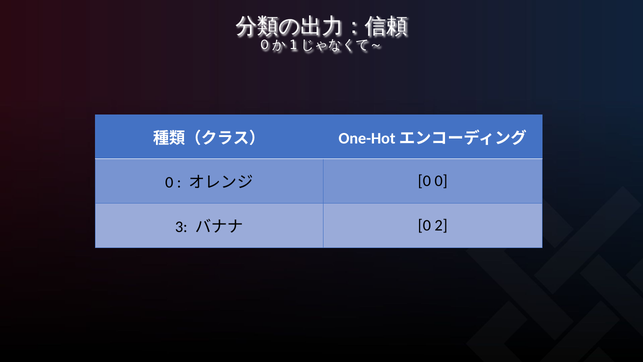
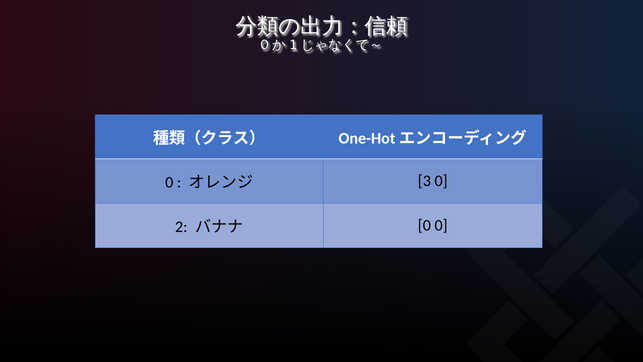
0: 0 -> 3 (424, 181)
3: 3 -> 2 (181, 227)
0 2: 2 -> 0 (441, 225)
